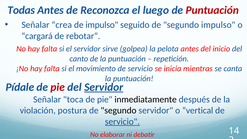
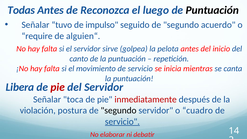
Puntuación colour: red -> black (212, 10)
crea: crea -> tuvo (62, 25)
segundo impulso: impulso -> acuerdo (218, 25)
cargará: cargará -> require (37, 36)
rebotar“: rebotar“ -> alguien“ (83, 36)
Pídale: Pídale -> Libera (20, 87)
Servidor underline: present -> none (104, 87)
inmediatamente colour: black -> red (146, 99)
vertical: vertical -> cuadro (198, 110)
